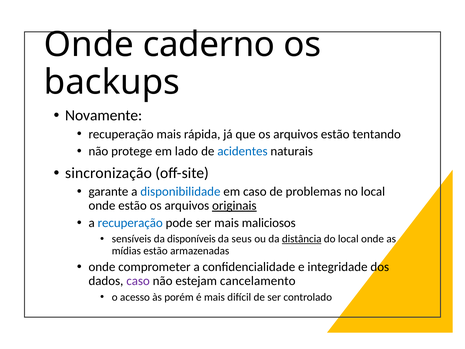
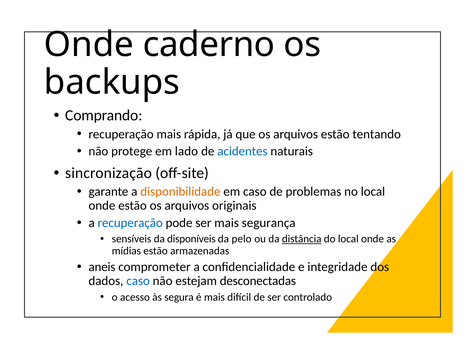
Novamente: Novamente -> Comprando (104, 115)
disponibilidade colour: blue -> orange (180, 192)
originais underline: present -> none (234, 205)
maliciosos: maliciosos -> segurança (269, 223)
seus: seus -> pelo (242, 239)
onde: onde -> aneis (102, 267)
caso colour: purple -> blue (138, 281)
cancelamento: cancelamento -> desconectadas (258, 281)
porém: porém -> segura (179, 297)
